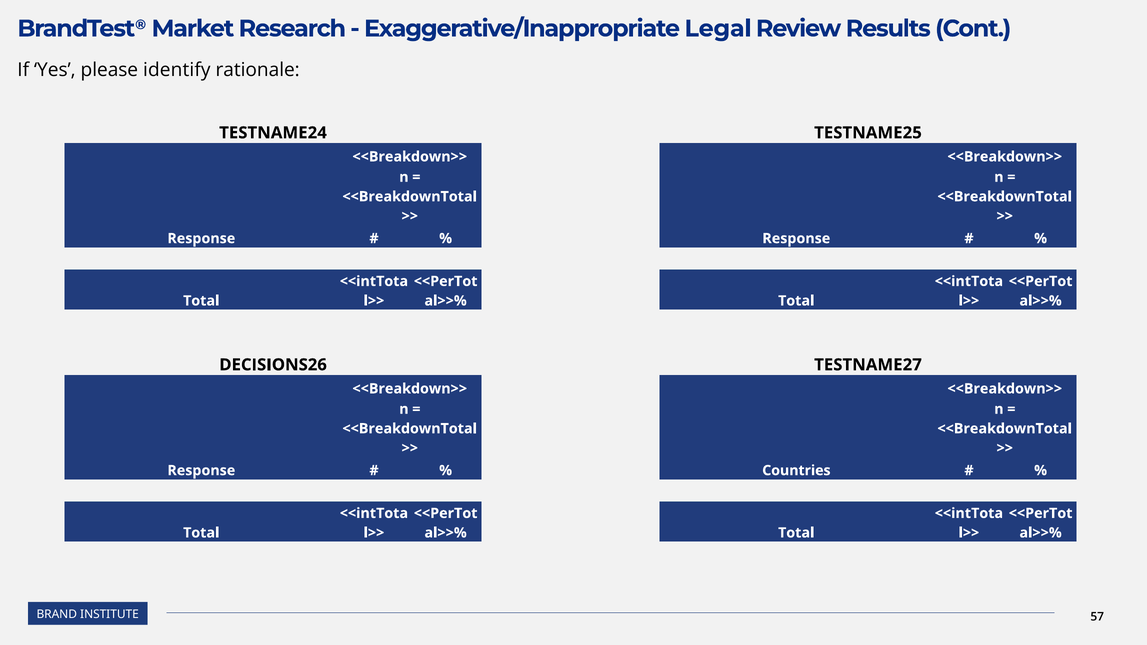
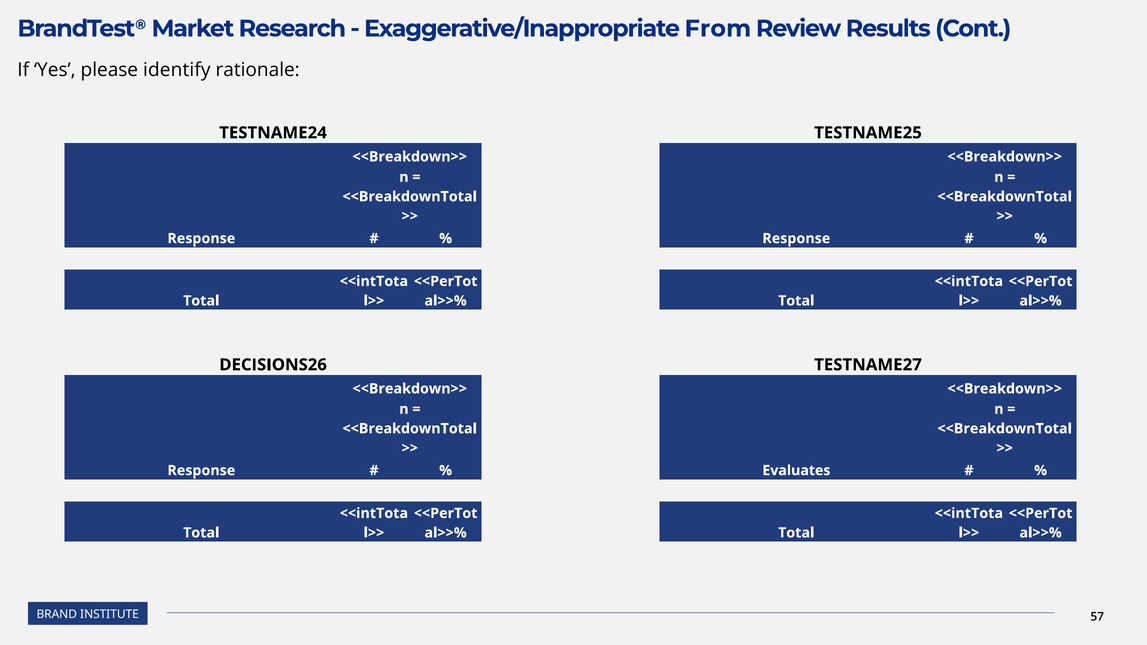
Legal: Legal -> From (718, 29)
Countries: Countries -> Evaluates (796, 471)
